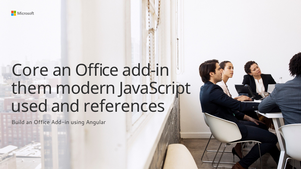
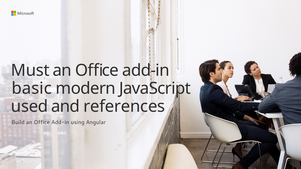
Core: Core -> Must (30, 71)
them: them -> basic (32, 89)
